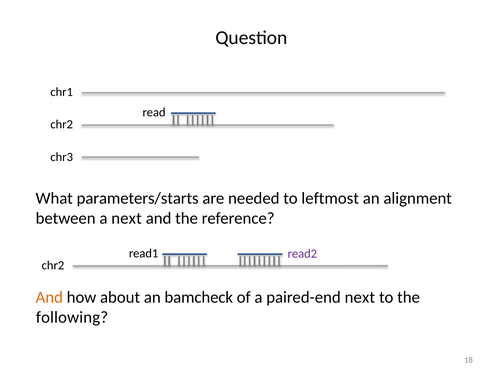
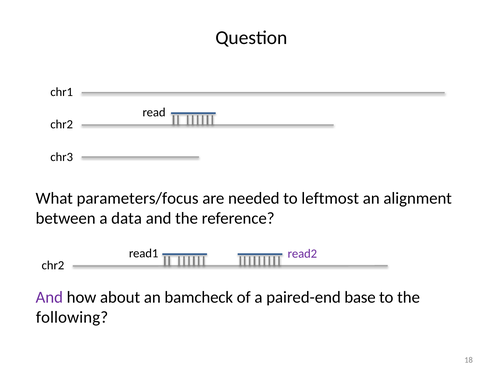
parameters/starts: parameters/starts -> parameters/focus (138, 198)
a next: next -> data (127, 219)
And colour: orange -> purple (49, 297)
paired-end next: next -> base (360, 297)
